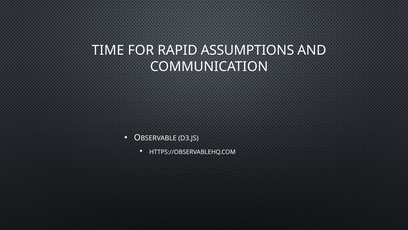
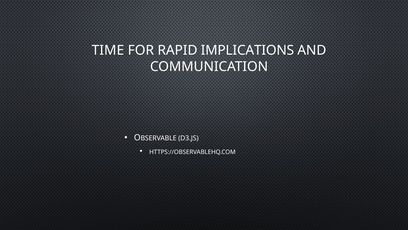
ASSUMPTIONS: ASSUMPTIONS -> IMPLICATIONS (247, 50)
